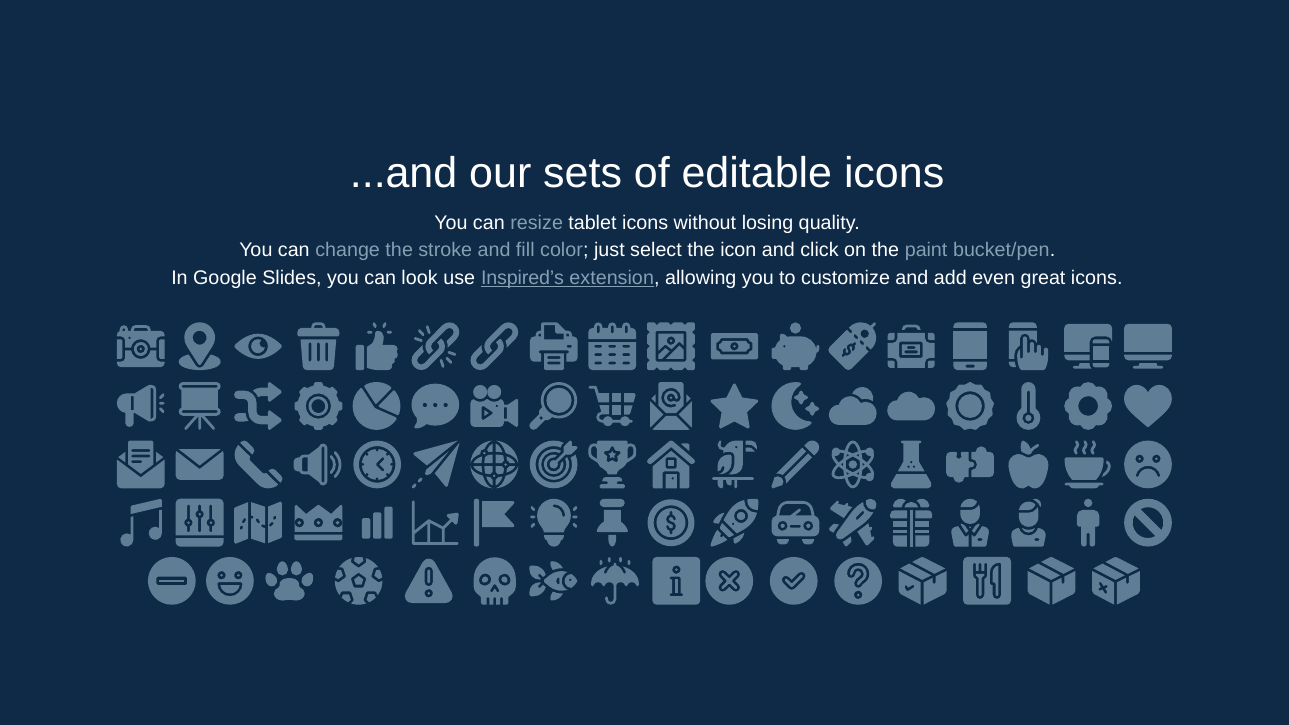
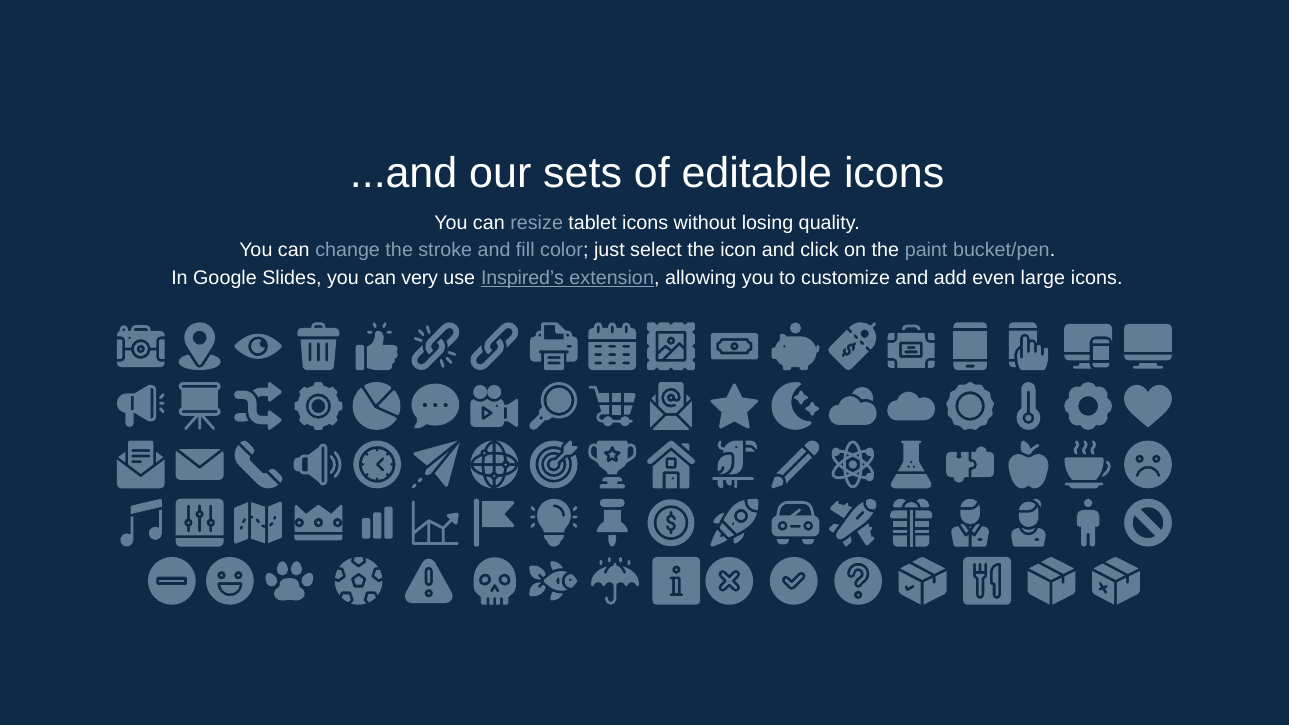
look: look -> very (420, 278)
great: great -> large (1043, 278)
